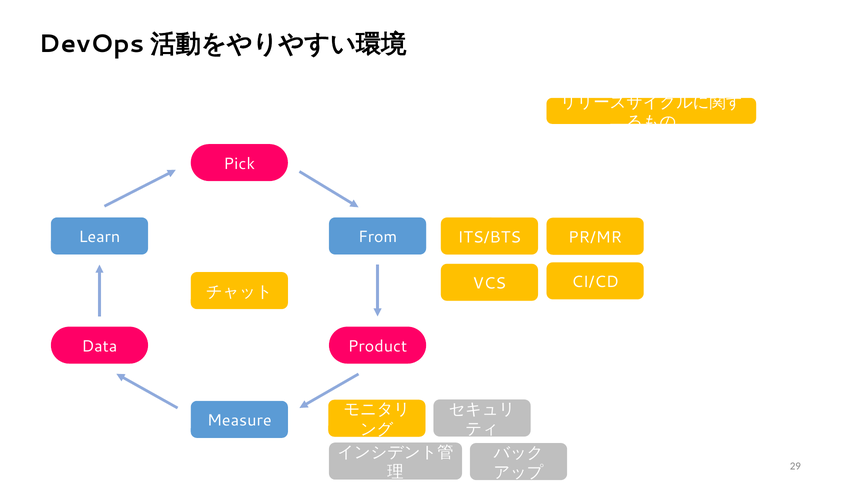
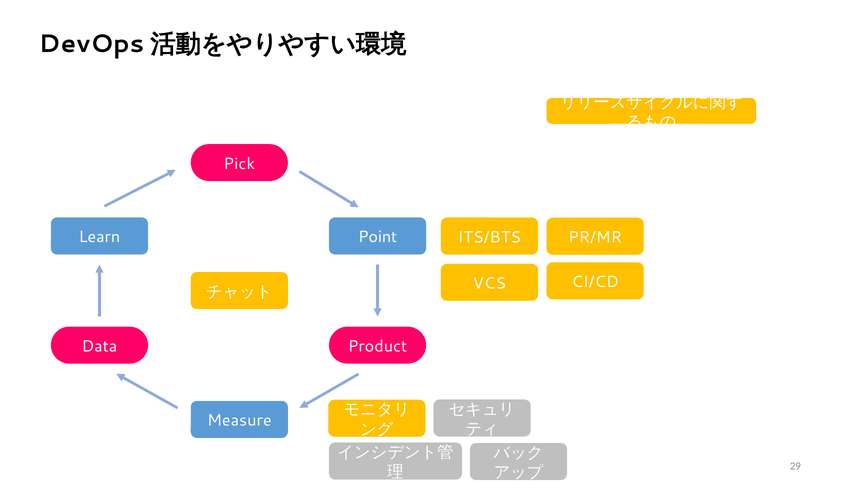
From: From -> Point (378, 237)
